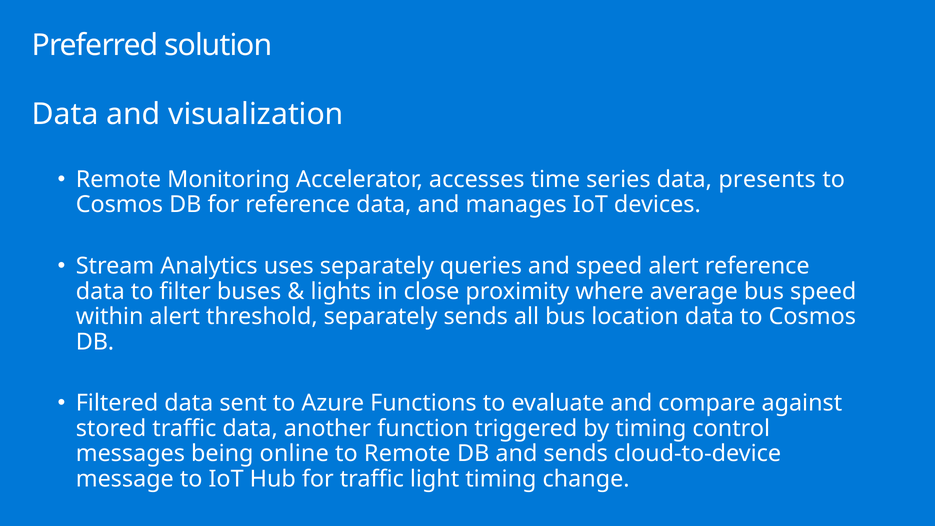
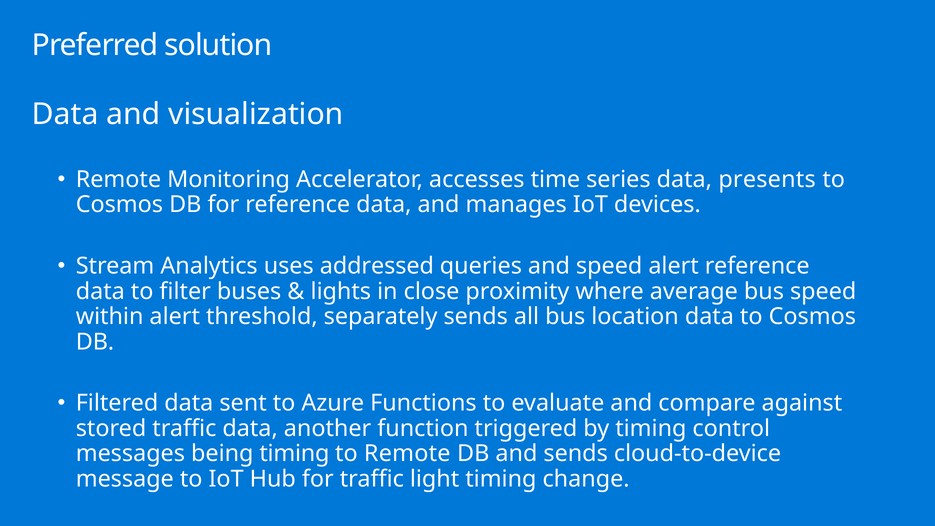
uses separately: separately -> addressed (377, 266)
being online: online -> timing (294, 454)
